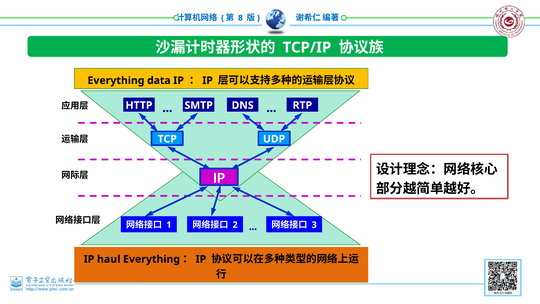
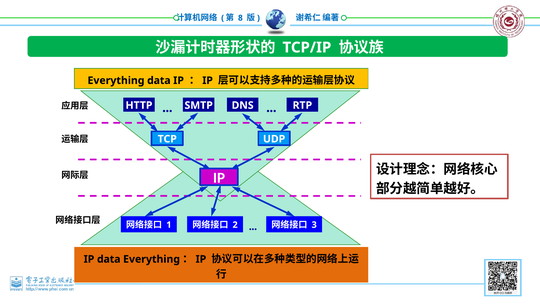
IP haul: haul -> data (109, 259)
